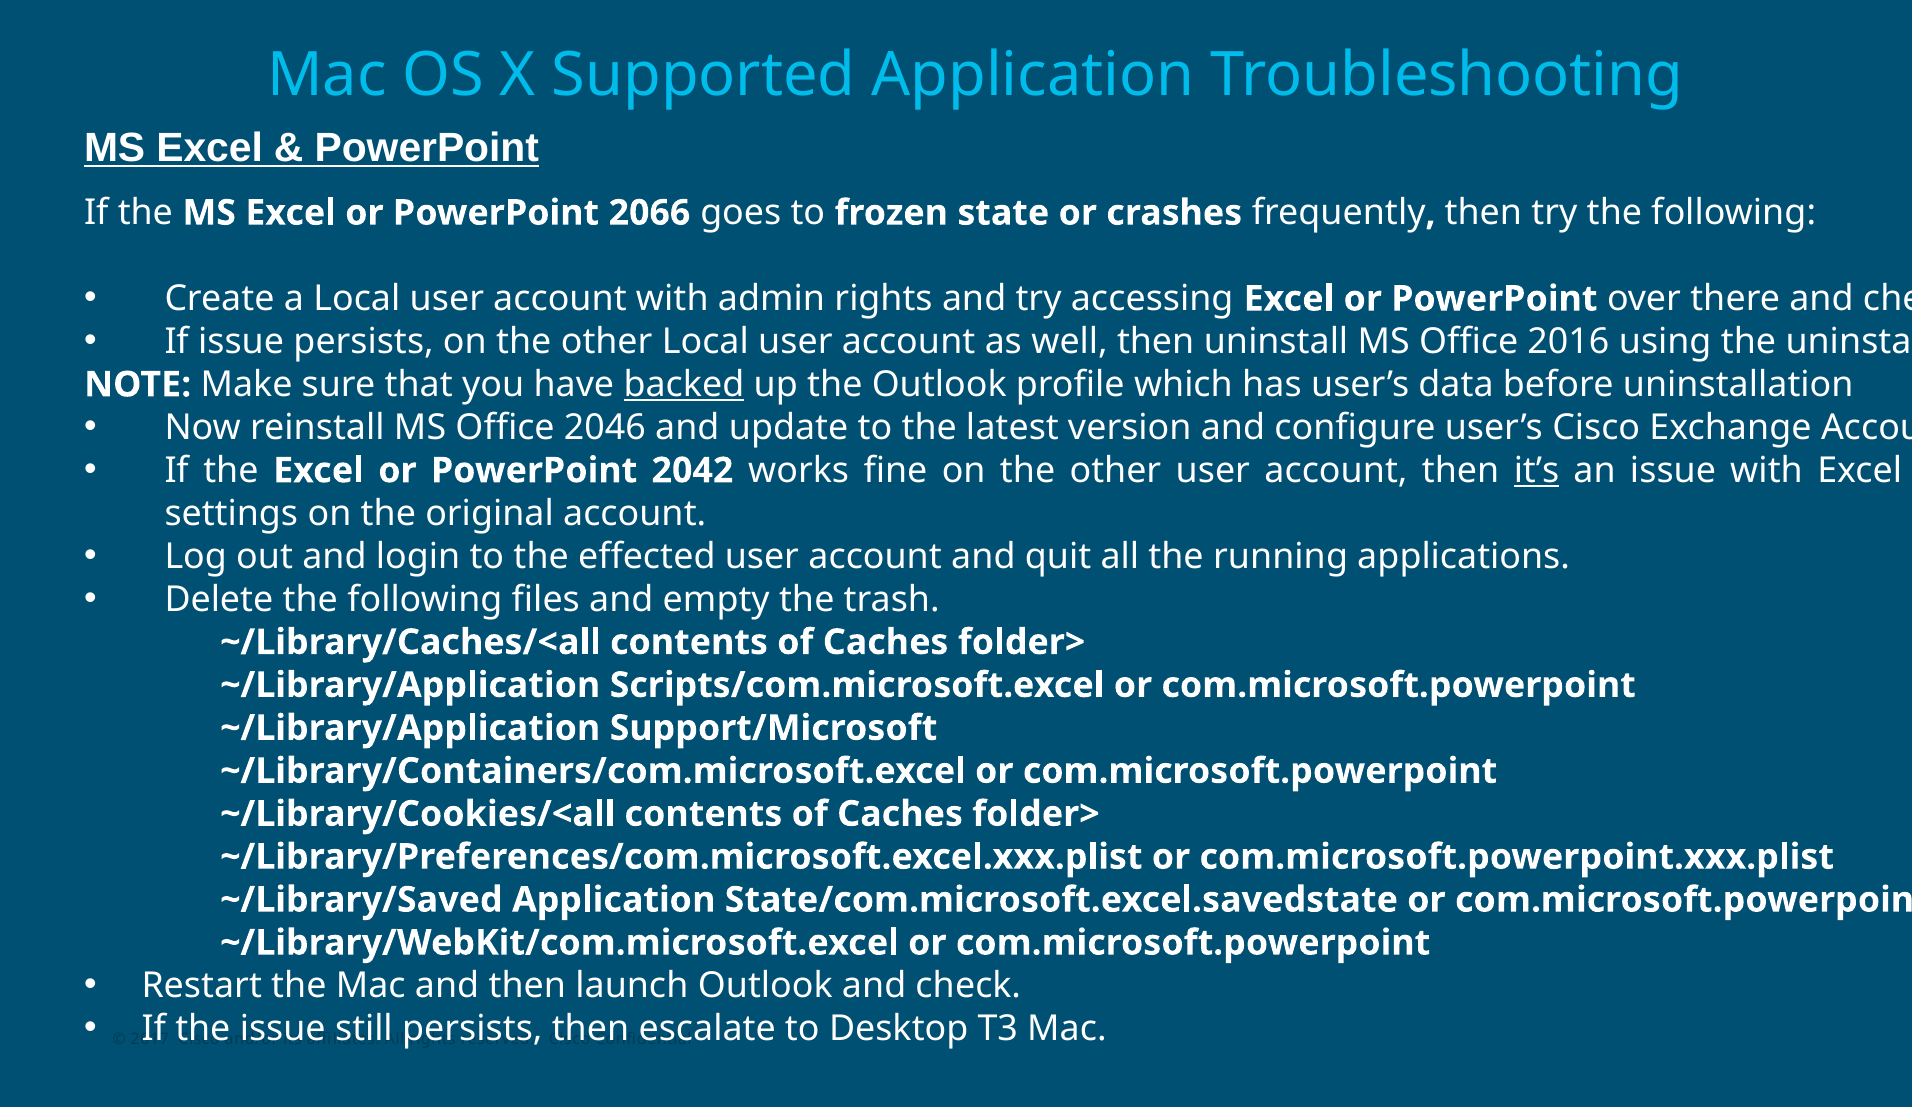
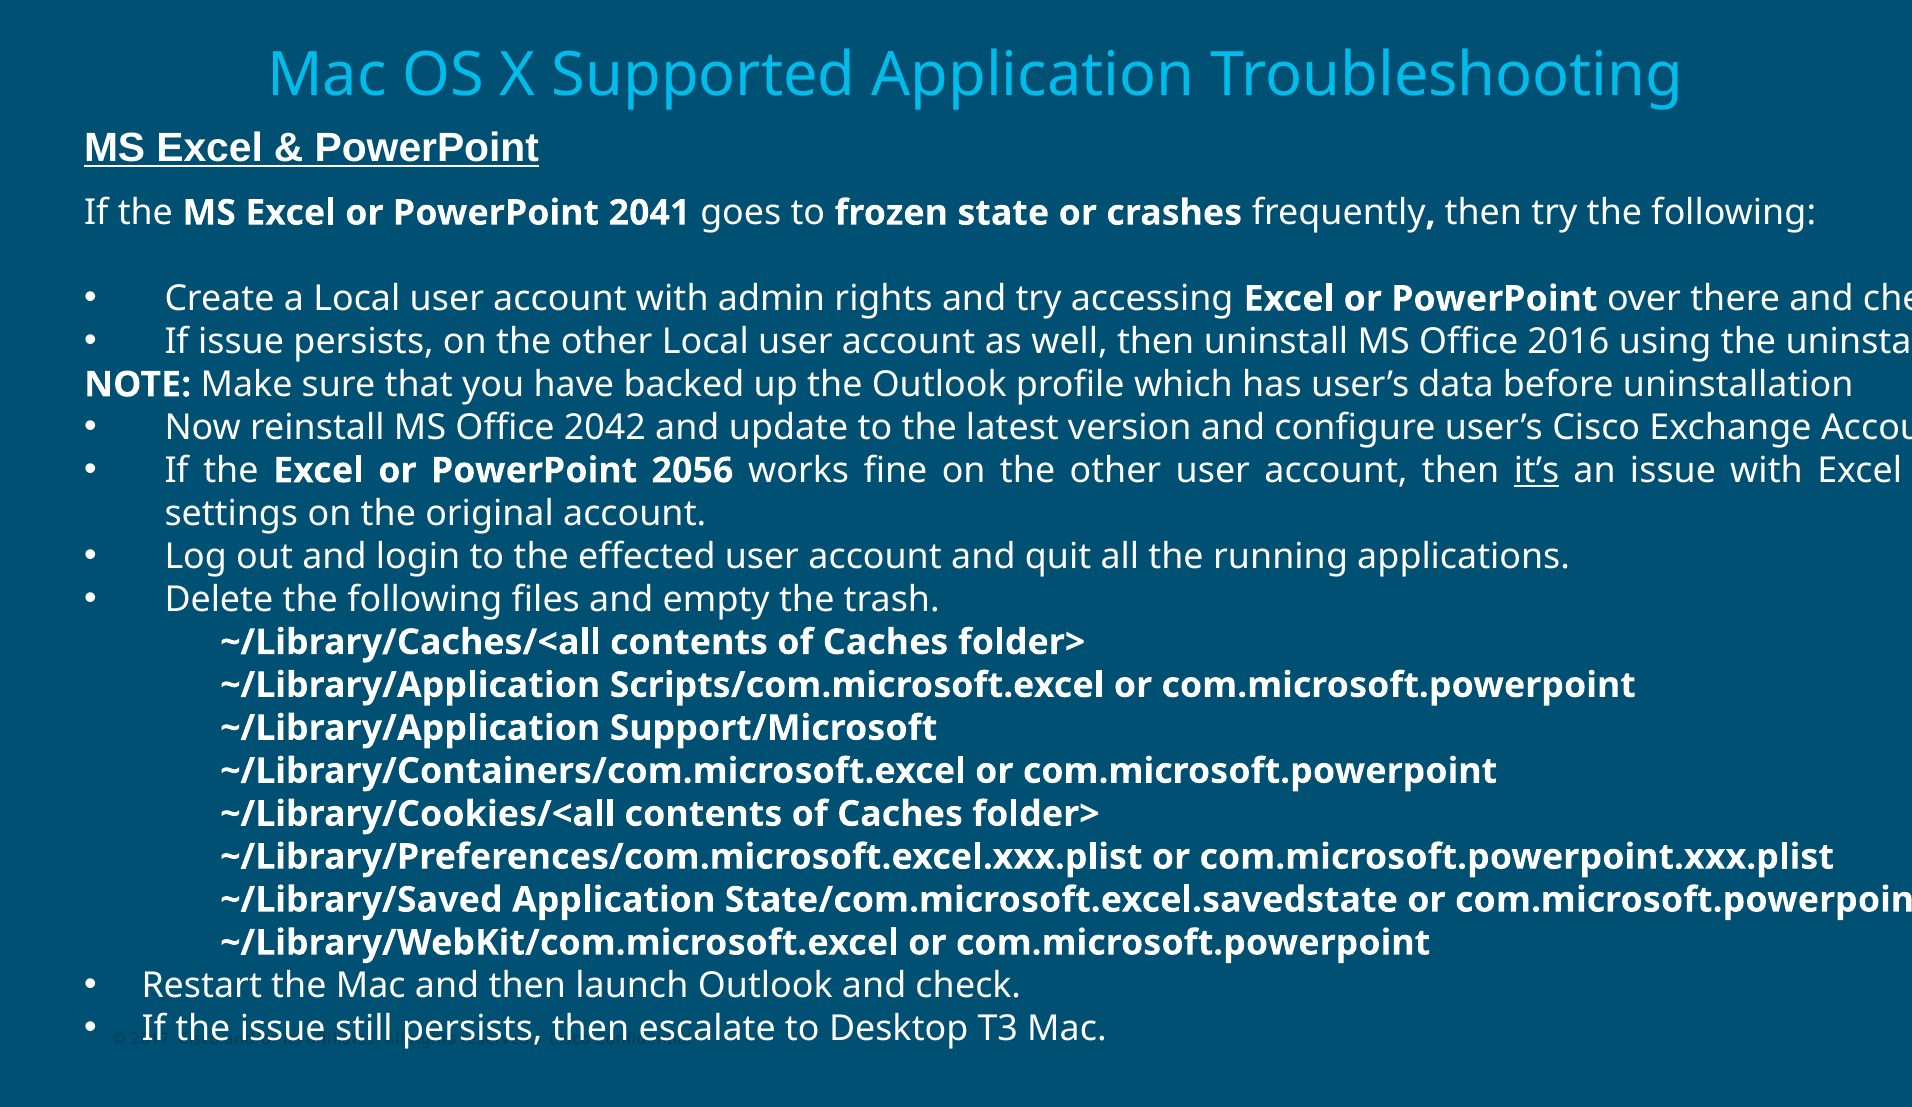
2066: 2066 -> 2041 (649, 213)
backed underline: present -> none (684, 385)
2046: 2046 -> 2042 (605, 428)
2042: 2042 -> 2056 (692, 471)
